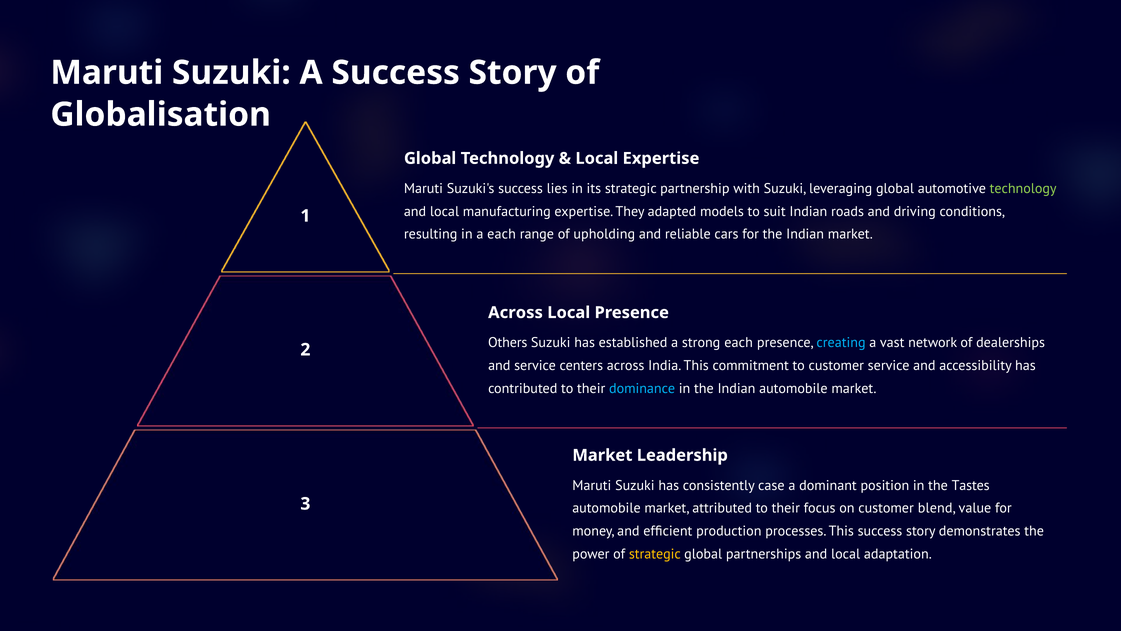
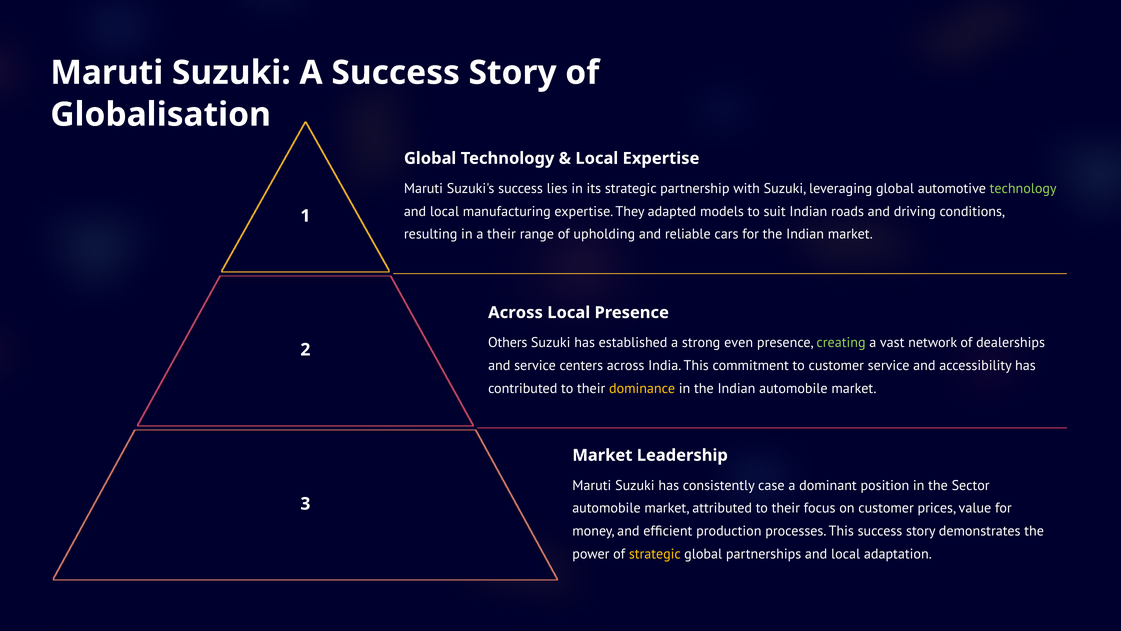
a each: each -> their (502, 234)
strong each: each -> even (739, 342)
creating colour: light blue -> light green (841, 342)
dominance colour: light blue -> yellow (642, 388)
Tastes: Tastes -> Sector (971, 485)
blend: blend -> prices (937, 508)
